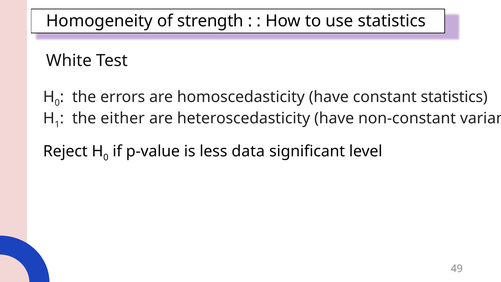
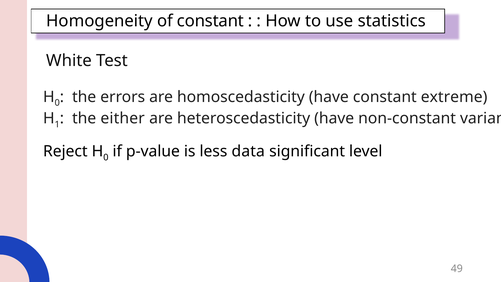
of strength: strength -> constant (210, 21)
constant statistics: statistics -> extreme (454, 97)
